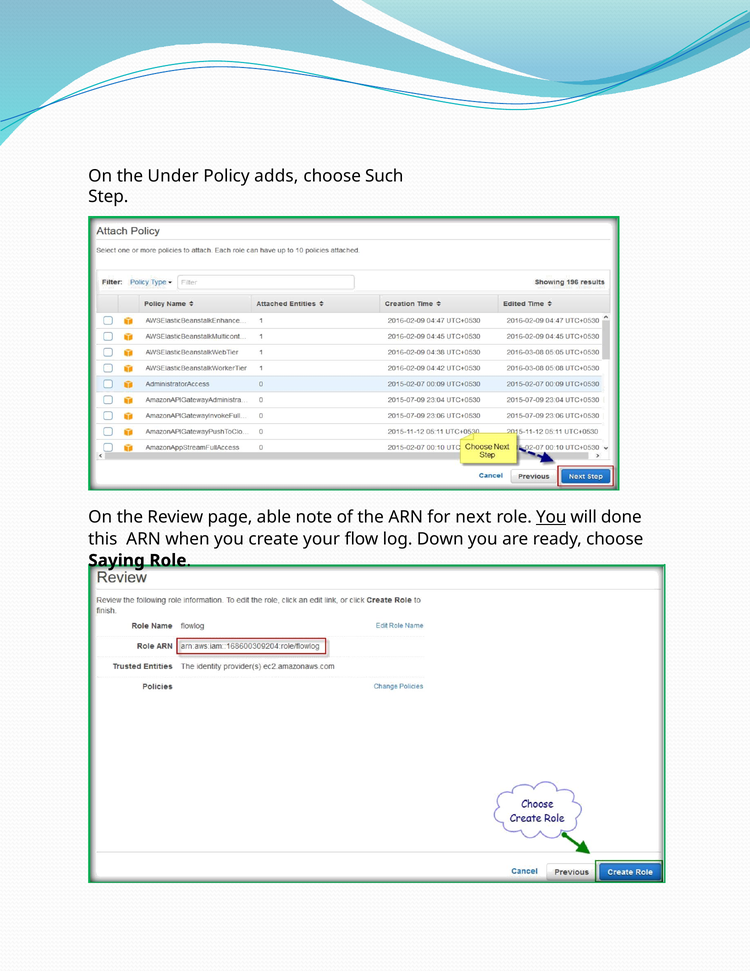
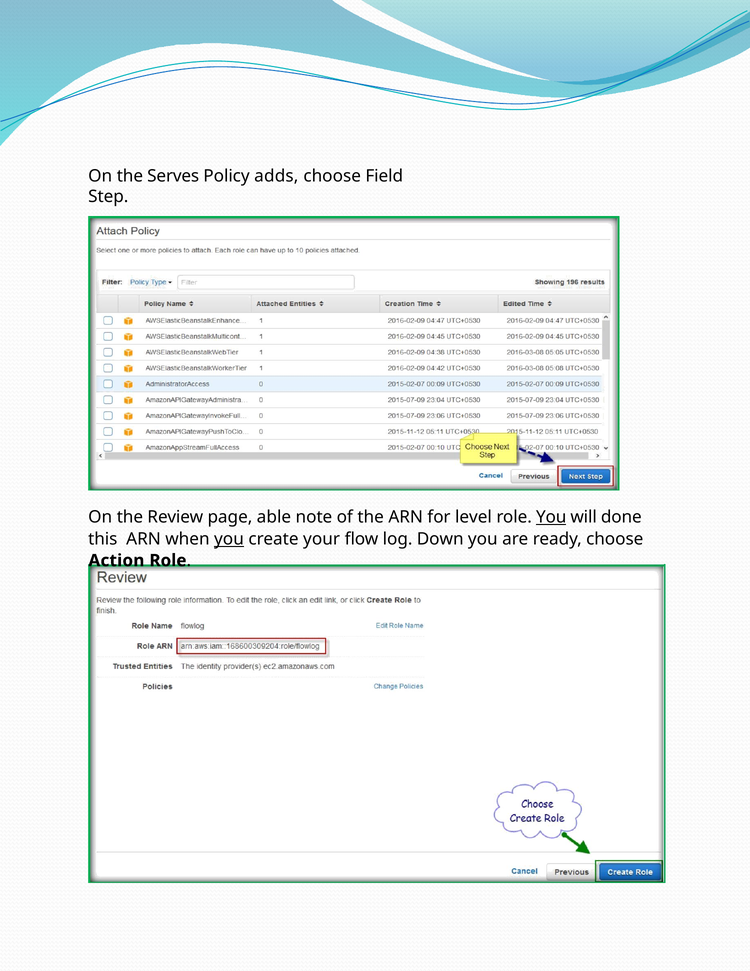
Under: Under -> Serves (173, 176)
Such: Such -> Field (384, 176)
next: next -> level (473, 517)
you underline: none -> present (229, 539)
Saying: Saying -> Action (116, 560)
